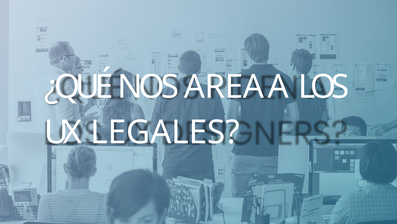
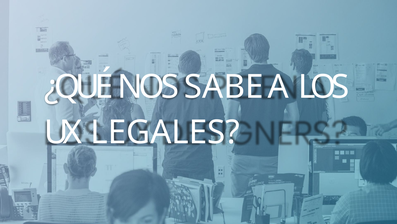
AREA: AREA -> SABE (224, 87)
